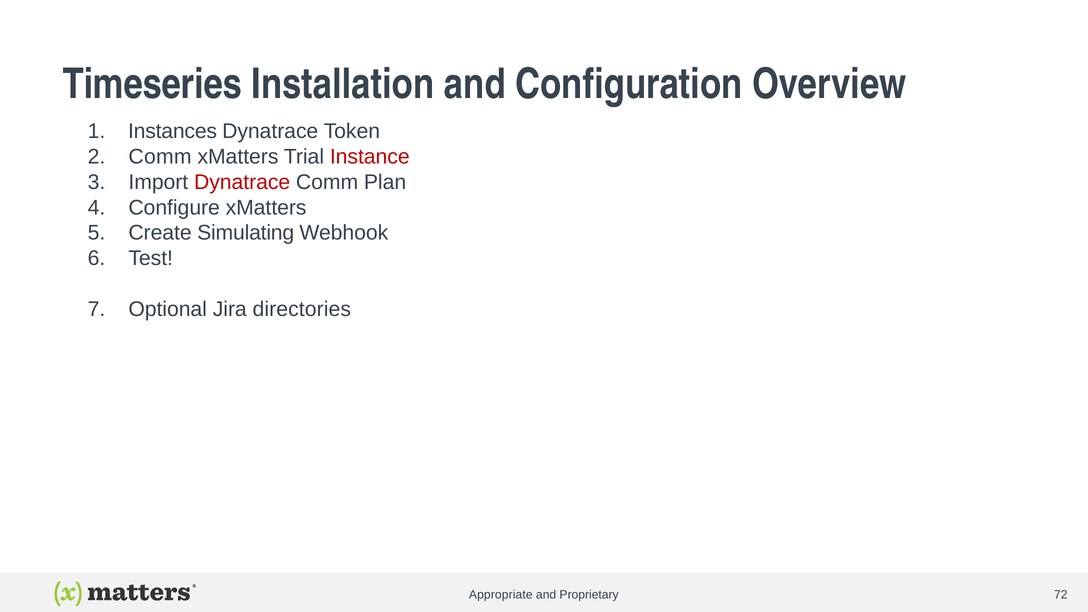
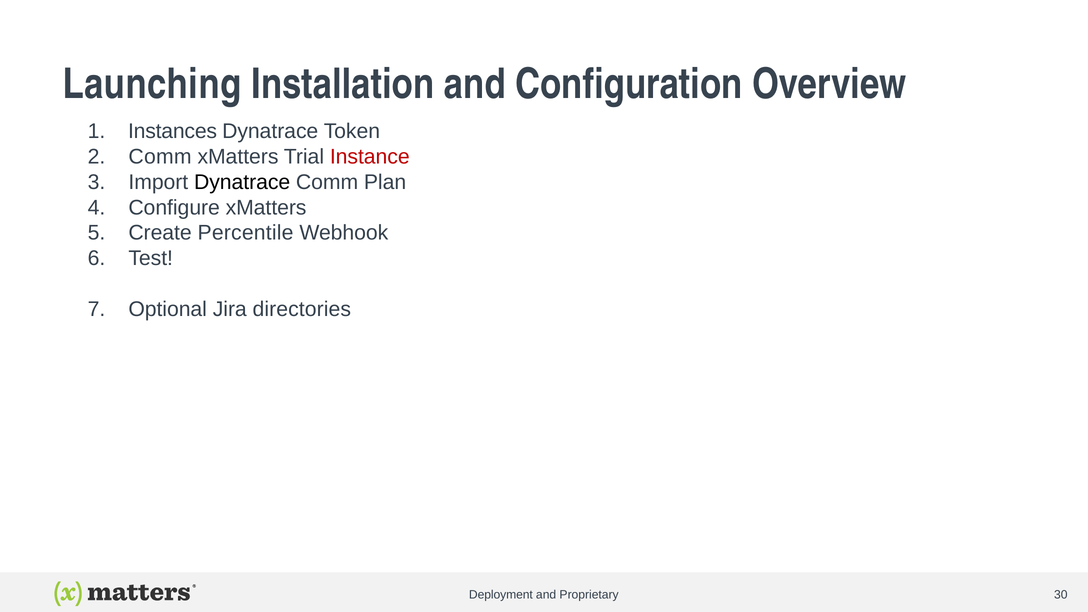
Timeseries: Timeseries -> Launching (152, 84)
Dynatrace colour: red -> black (242, 182)
Simulating: Simulating -> Percentile (246, 233)
Appropriate: Appropriate -> Deployment (501, 595)
72: 72 -> 30 (1061, 595)
